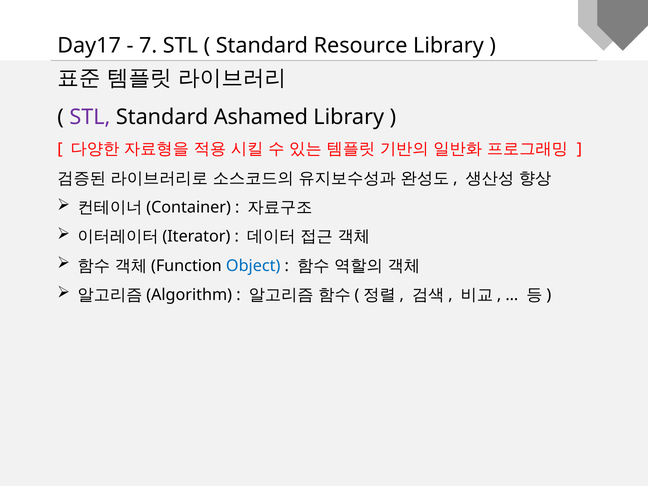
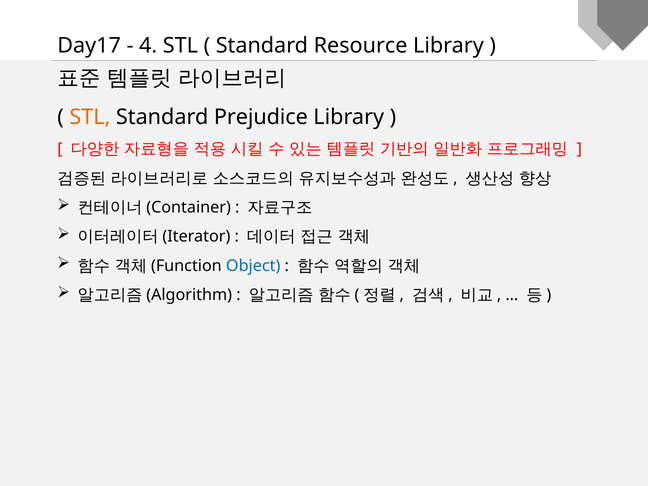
7: 7 -> 4 (148, 45)
STL colour: purple -> orange (90, 117)
Ashamed: Ashamed -> Prejudice (261, 117)
